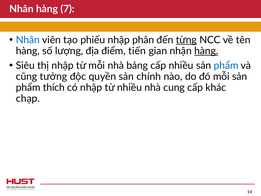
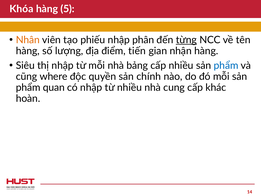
Nhân: Nhân -> Khóa (21, 9)
7: 7 -> 5 (67, 9)
Nhân colour: blue -> orange (28, 40)
hàng underline: present -> none (206, 51)
tưởng: tưởng -> where (54, 76)
thích: thích -> quan (54, 87)
chạp: chạp -> hoàn (28, 98)
